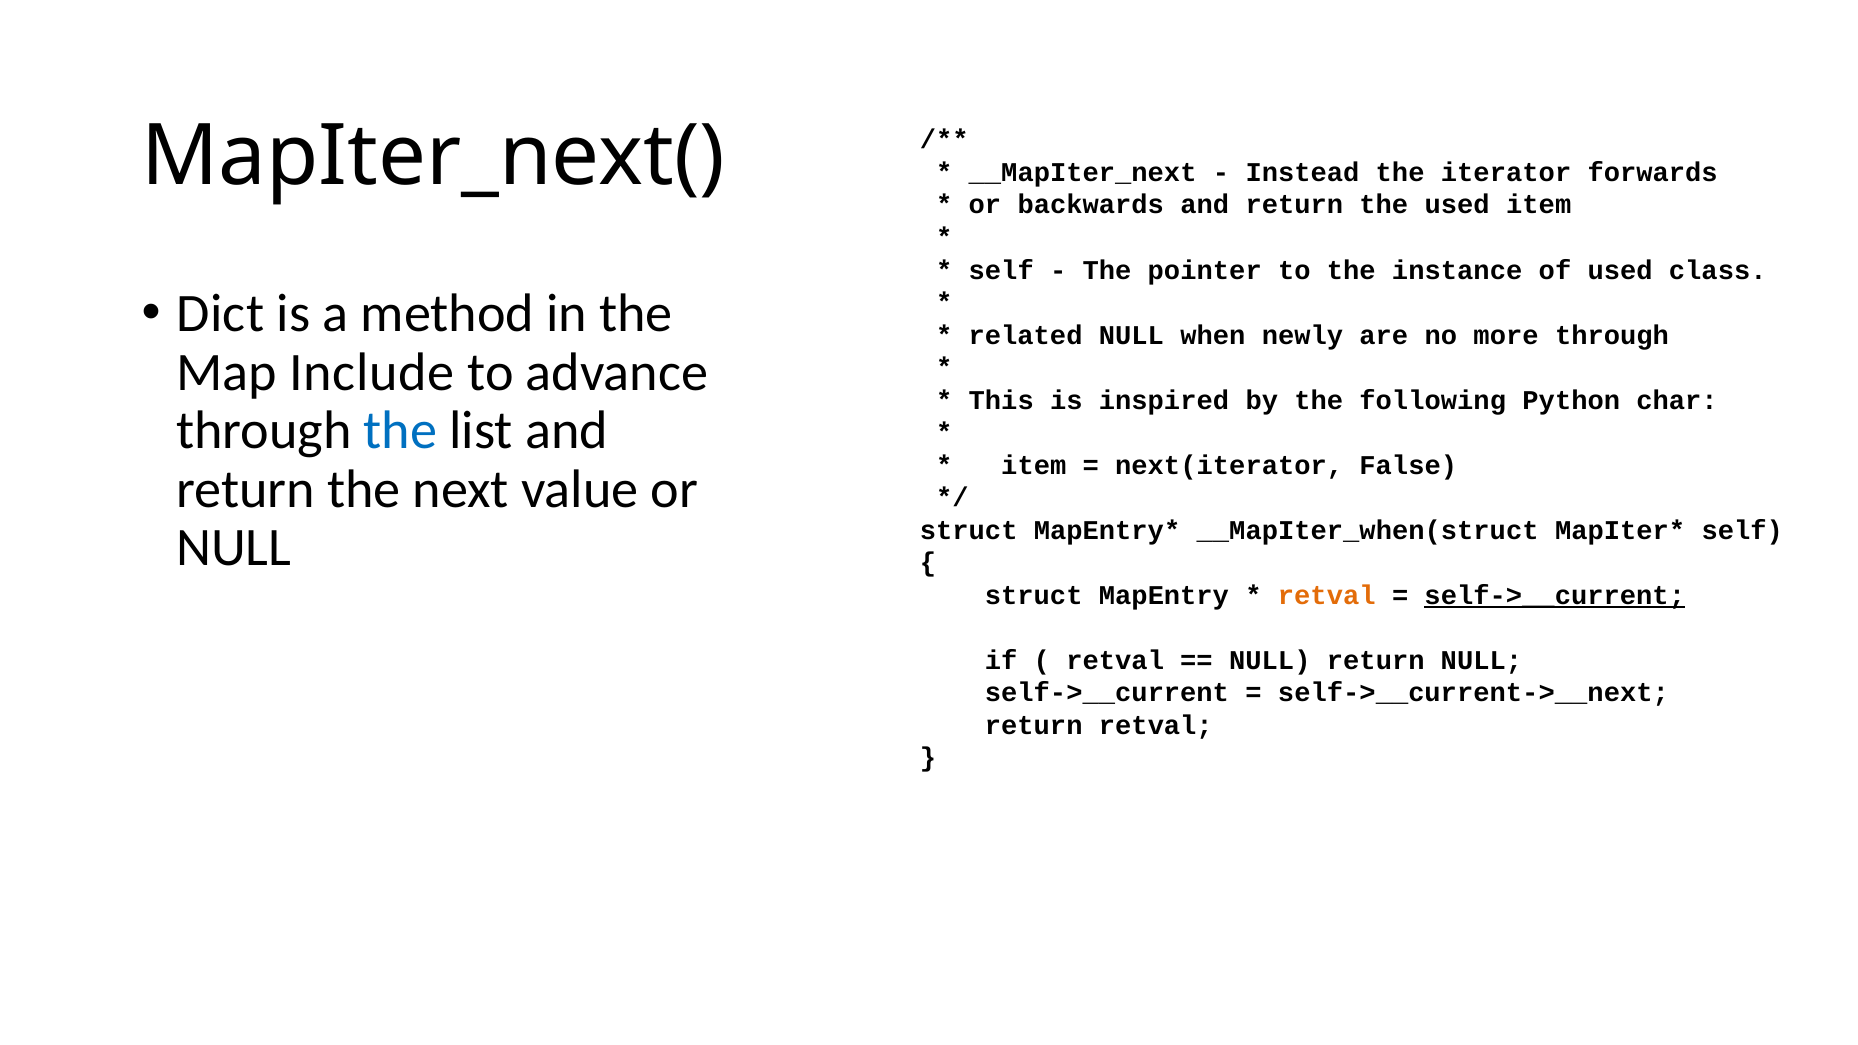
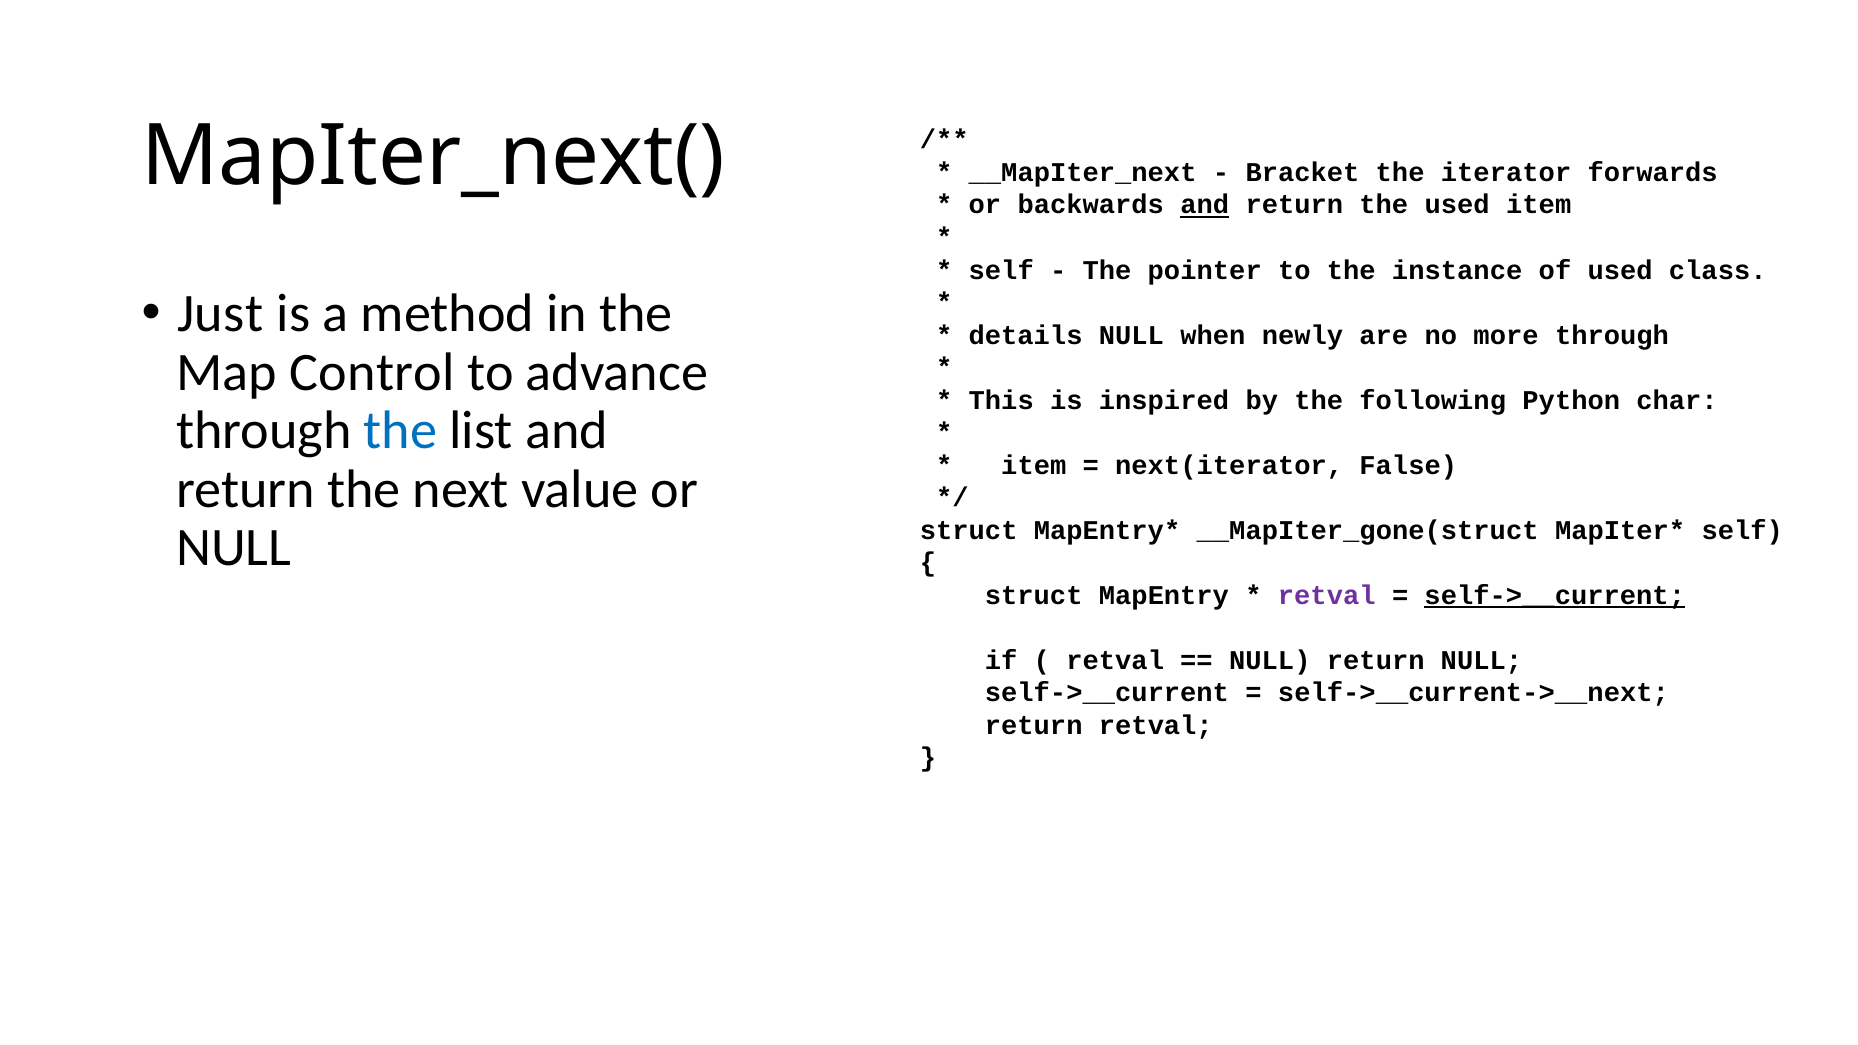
Instead: Instead -> Bracket (1303, 173)
and underline: none -> present (1205, 205)
Dict: Dict -> Just (220, 314)
related: related -> details (1026, 335)
Include: Include -> Control (372, 372)
__MapIter_when(struct: __MapIter_when(struct -> __MapIter_gone(struct (1368, 530)
retval colour: orange -> purple (1327, 595)
